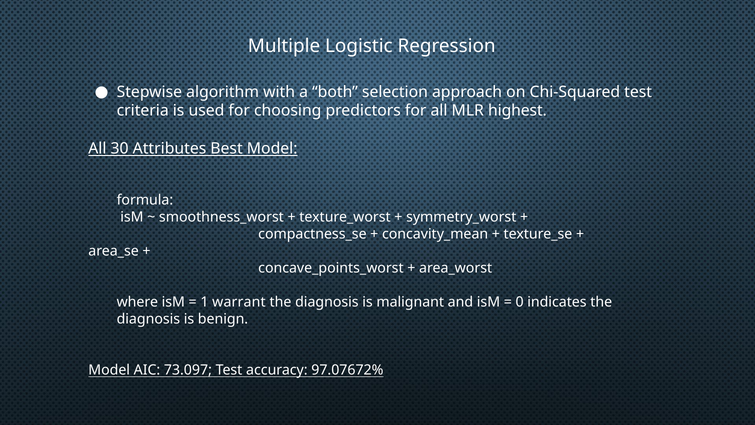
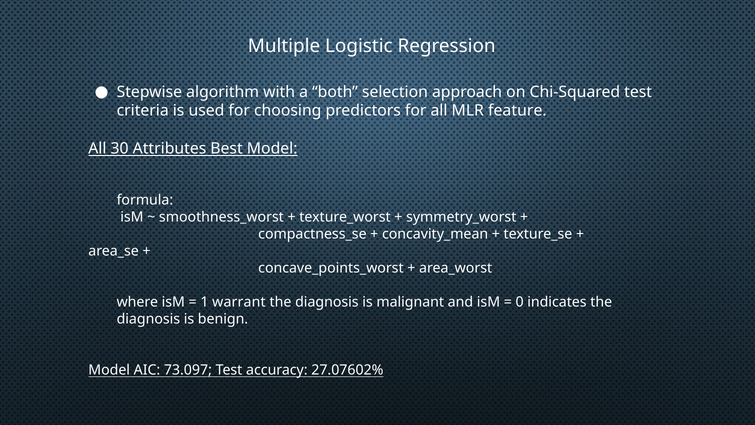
highest: highest -> feature (517, 111)
97.07672%: 97.07672% -> 27.07602% (347, 370)
